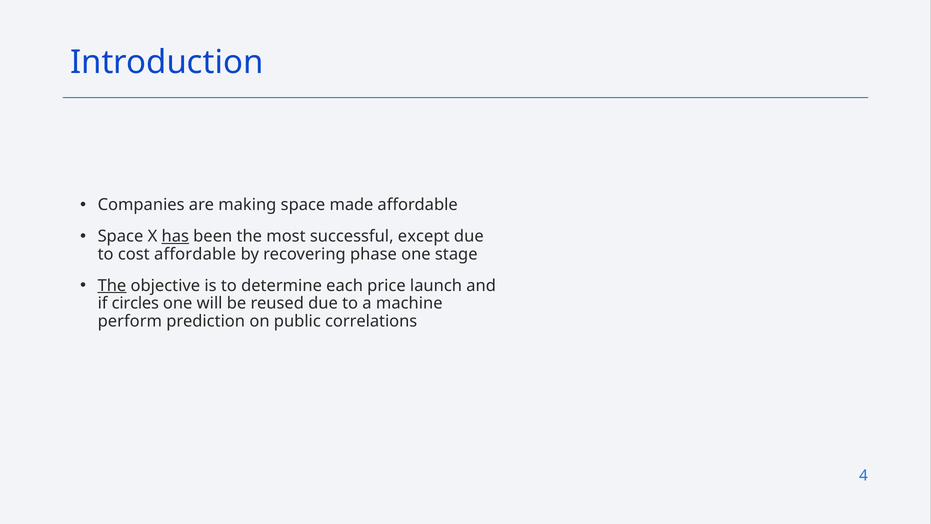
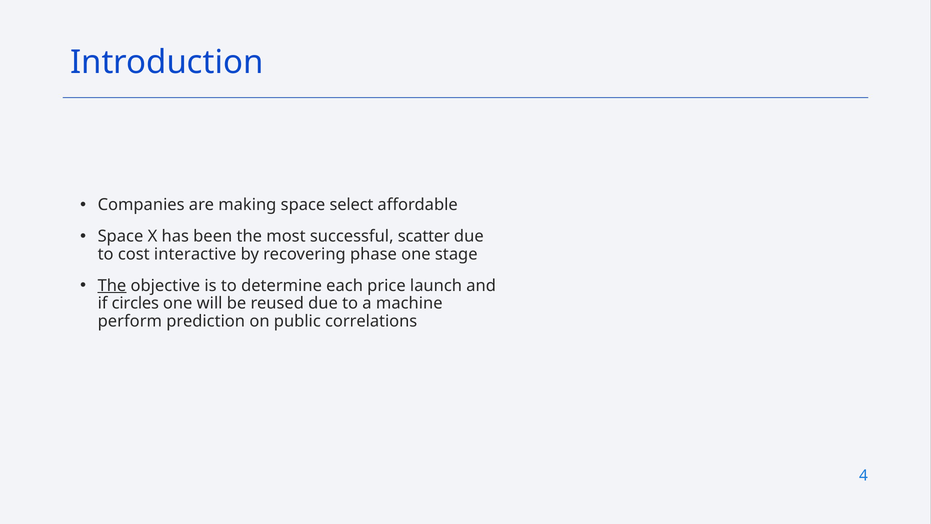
made: made -> select (351, 205)
has underline: present -> none (175, 236)
except: except -> scatter (424, 236)
cost affordable: affordable -> interactive (195, 254)
